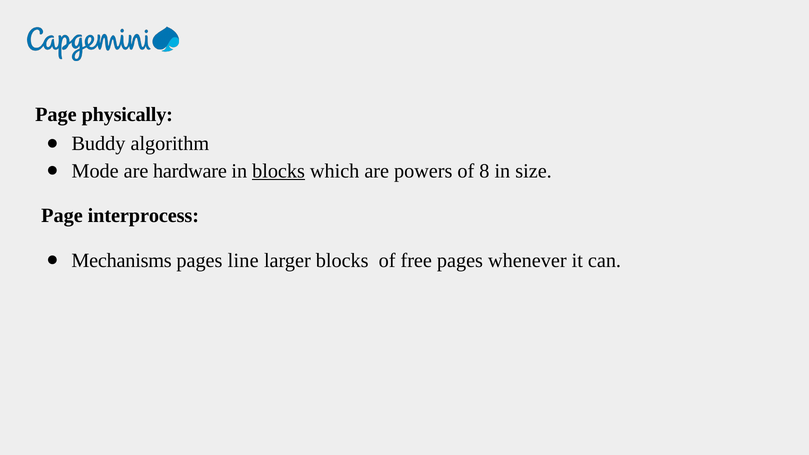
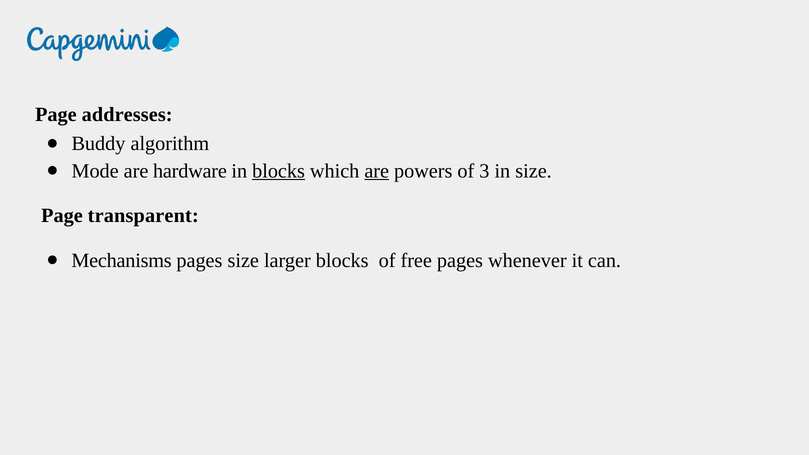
physically: physically -> addresses (127, 115)
are underline: none -> present (377, 171)
8: 8 -> 3 (484, 171)
interprocess: interprocess -> transparent (143, 216)
pages line: line -> size (243, 261)
